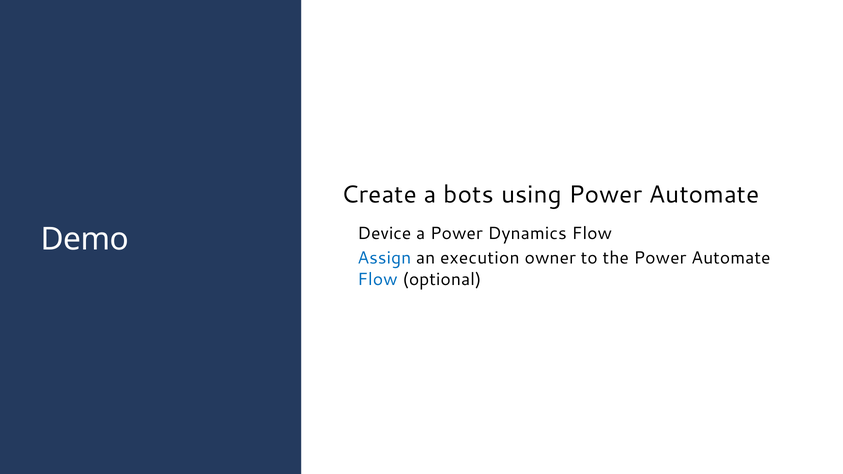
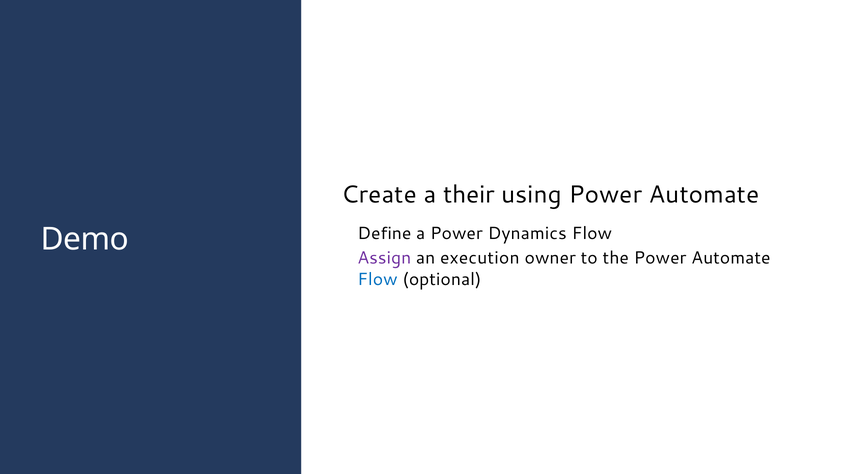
bots: bots -> their (469, 195)
Device: Device -> Define (384, 234)
Assign colour: blue -> purple (384, 258)
